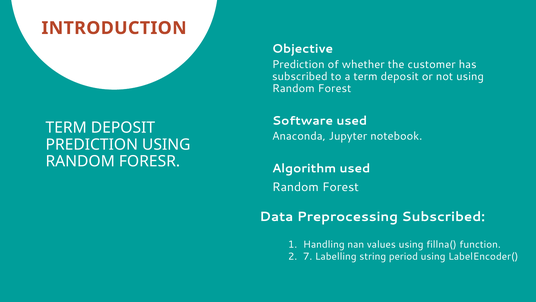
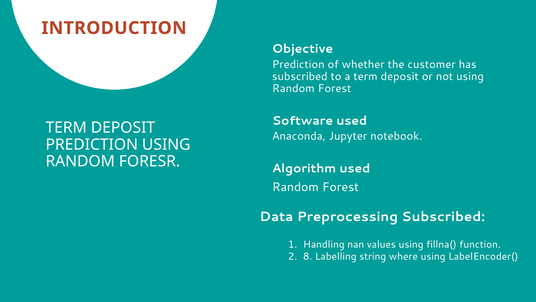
7: 7 -> 8 (308, 256)
period: period -> where (403, 256)
